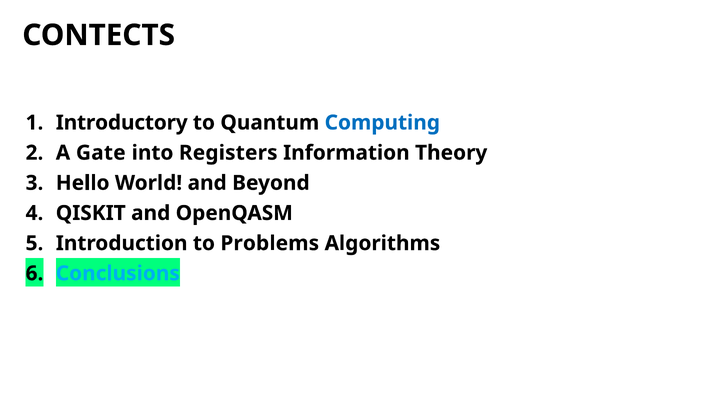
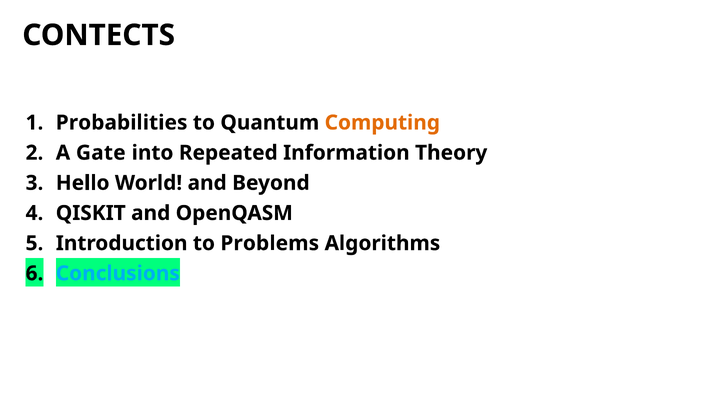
Introductory: Introductory -> Probabilities (122, 123)
Computing colour: blue -> orange (382, 123)
Registers: Registers -> Repeated (228, 153)
